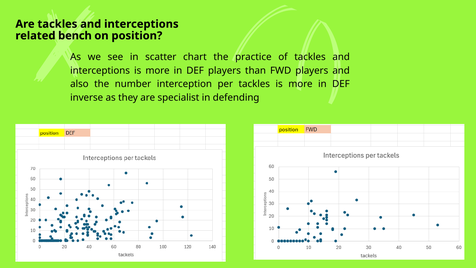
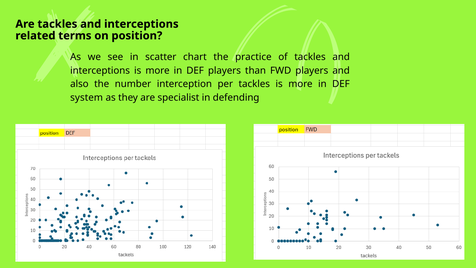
bench: bench -> terms (75, 36)
inverse: inverse -> system (87, 98)
